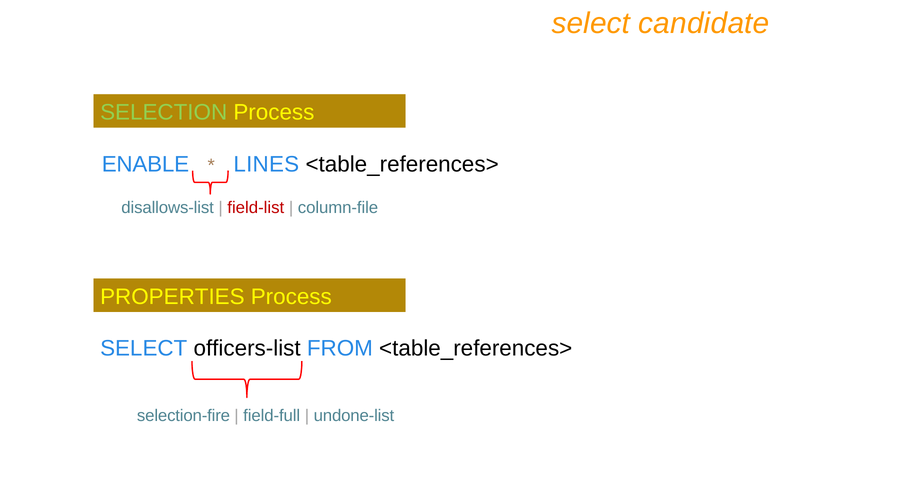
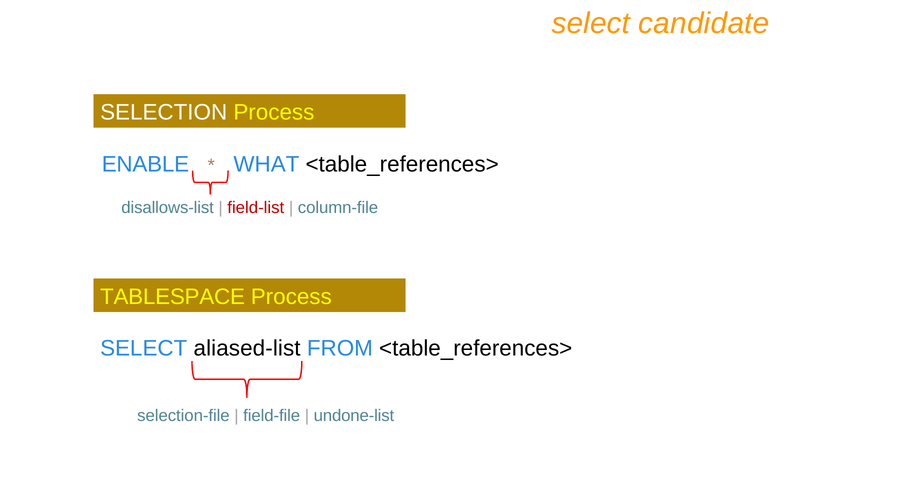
SELECTION colour: light green -> white (164, 113)
LINES: LINES -> WHAT (266, 164)
PROPERTIES: PROPERTIES -> TABLESPACE (173, 297)
officers-list: officers-list -> aliased-list (247, 349)
selection-fire: selection-fire -> selection-file (183, 416)
field-full: field-full -> field-file (272, 416)
